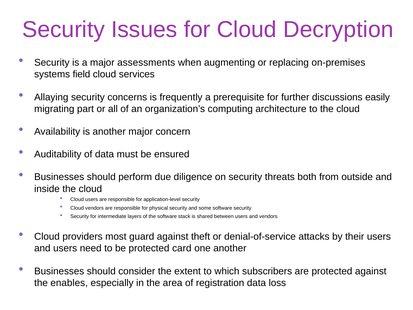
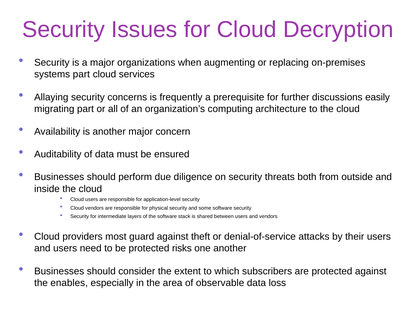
assessments: assessments -> organizations (146, 63)
systems field: field -> part (81, 74)
card: card -> risks (182, 248)
registration: registration -> observable (220, 283)
